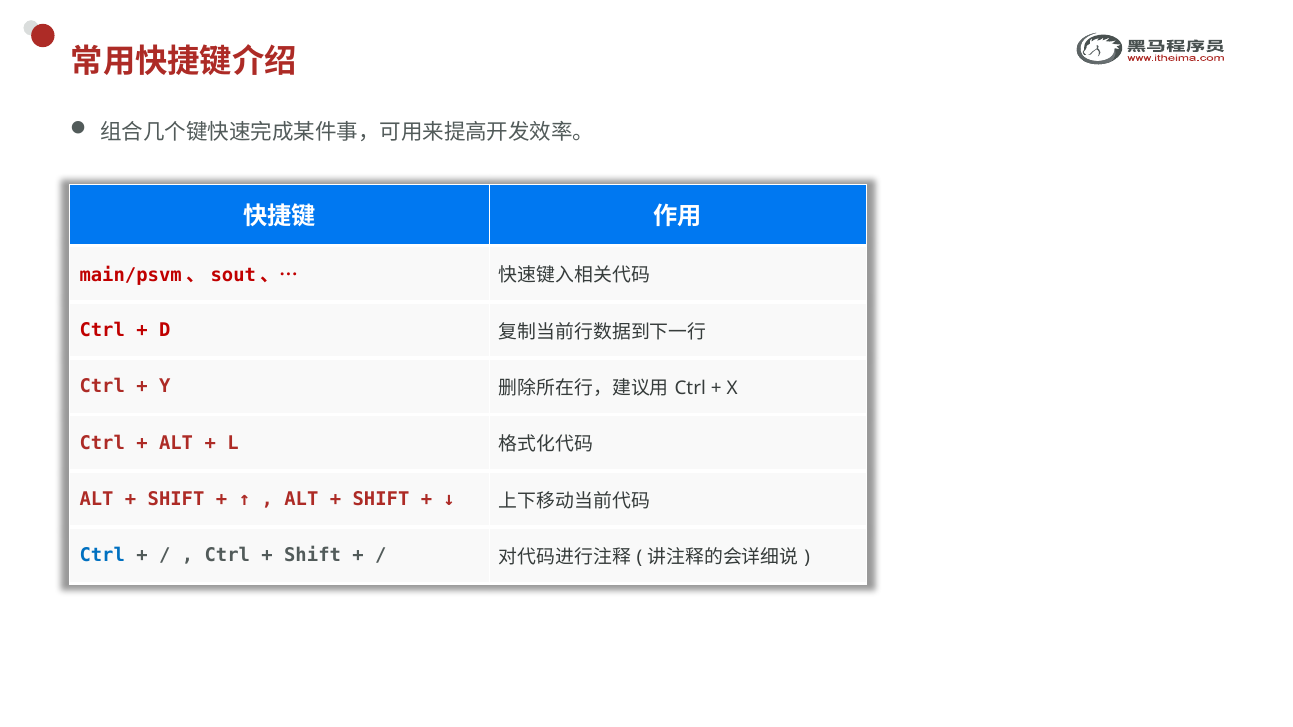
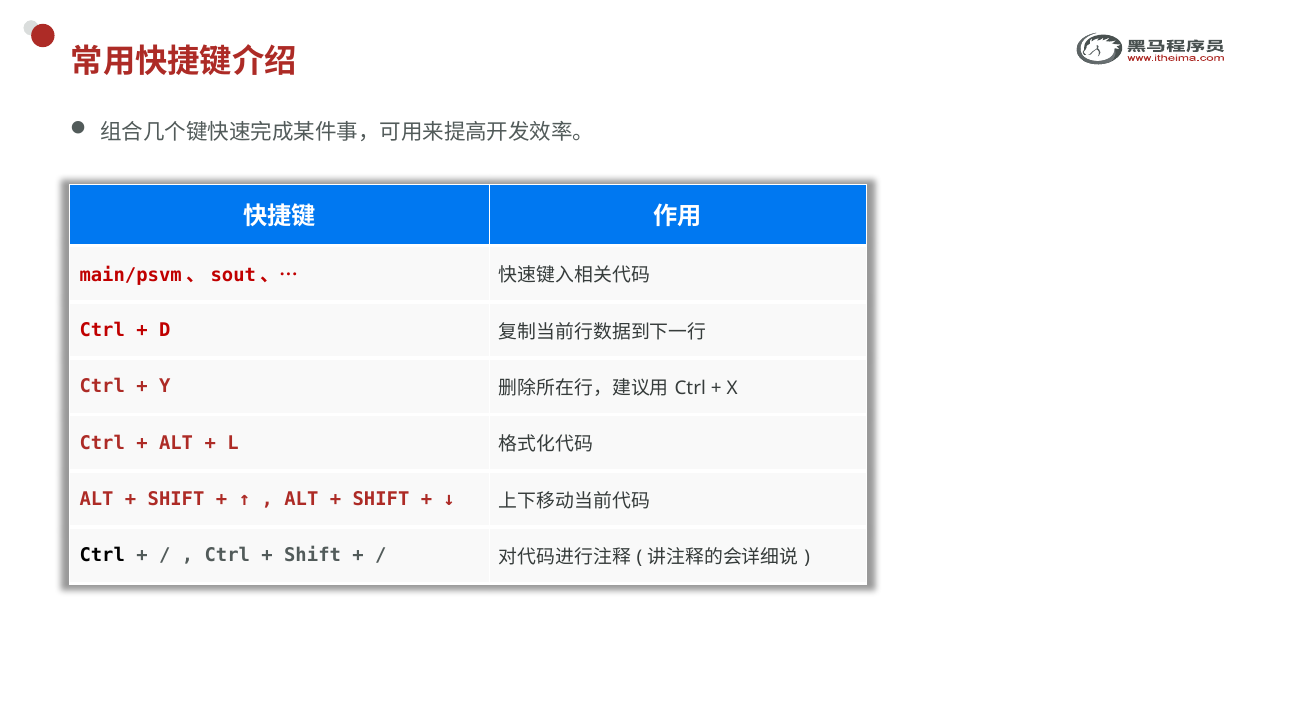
Ctrl colour: blue -> black (102, 556)
